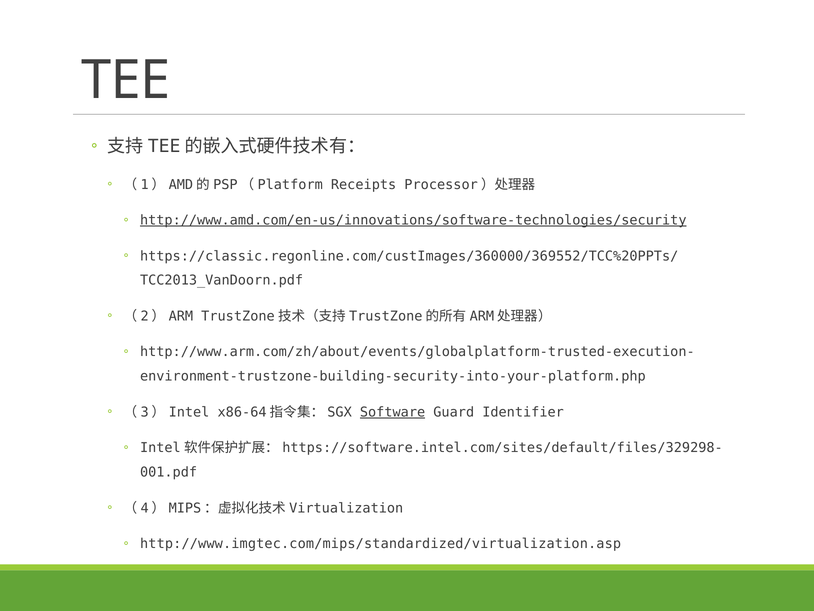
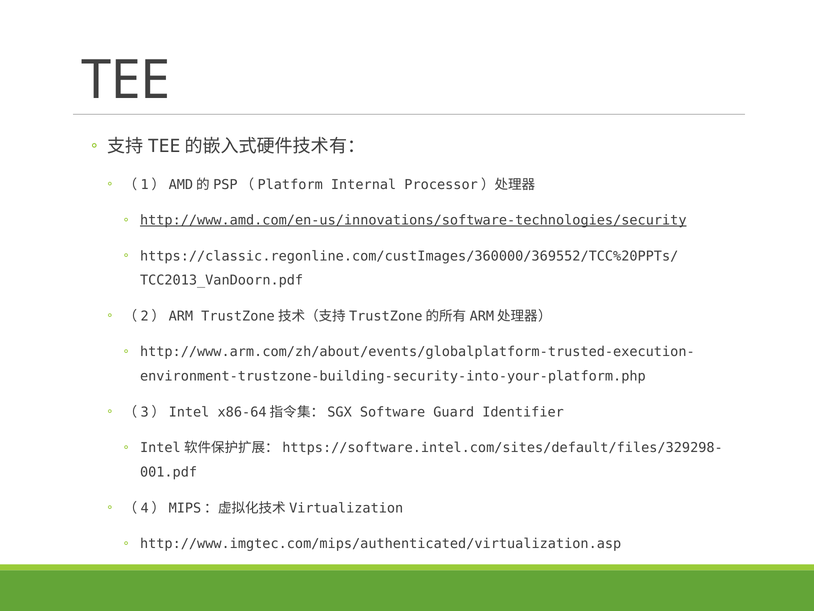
Receipts: Receipts -> Internal (364, 184)
Software underline: present -> none (393, 412)
http://www.imgtec.com/mips/standardized/virtualization.asp: http://www.imgtec.com/mips/standardized/virtualization.asp -> http://www.imgtec.com/mips/authenticated/virtualization.asp (381, 544)
